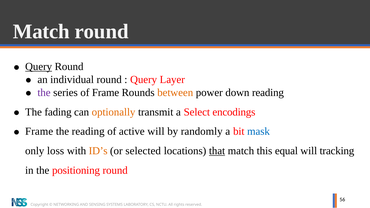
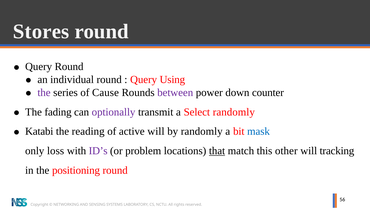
Match: Match -> Stores (41, 32)
Query underline: present -> none (39, 67)
Layer: Layer -> Using (172, 80)
of Frame: Frame -> Cause (105, 93)
between colour: orange -> purple (175, 93)
down reading: reading -> counter (268, 93)
optionally colour: orange -> purple (114, 112)
Select encodings: encodings -> randomly (234, 112)
Frame: Frame -> Katabi (39, 131)
ID’s colour: orange -> purple (98, 151)
selected: selected -> problem (143, 151)
equal: equal -> other (286, 151)
